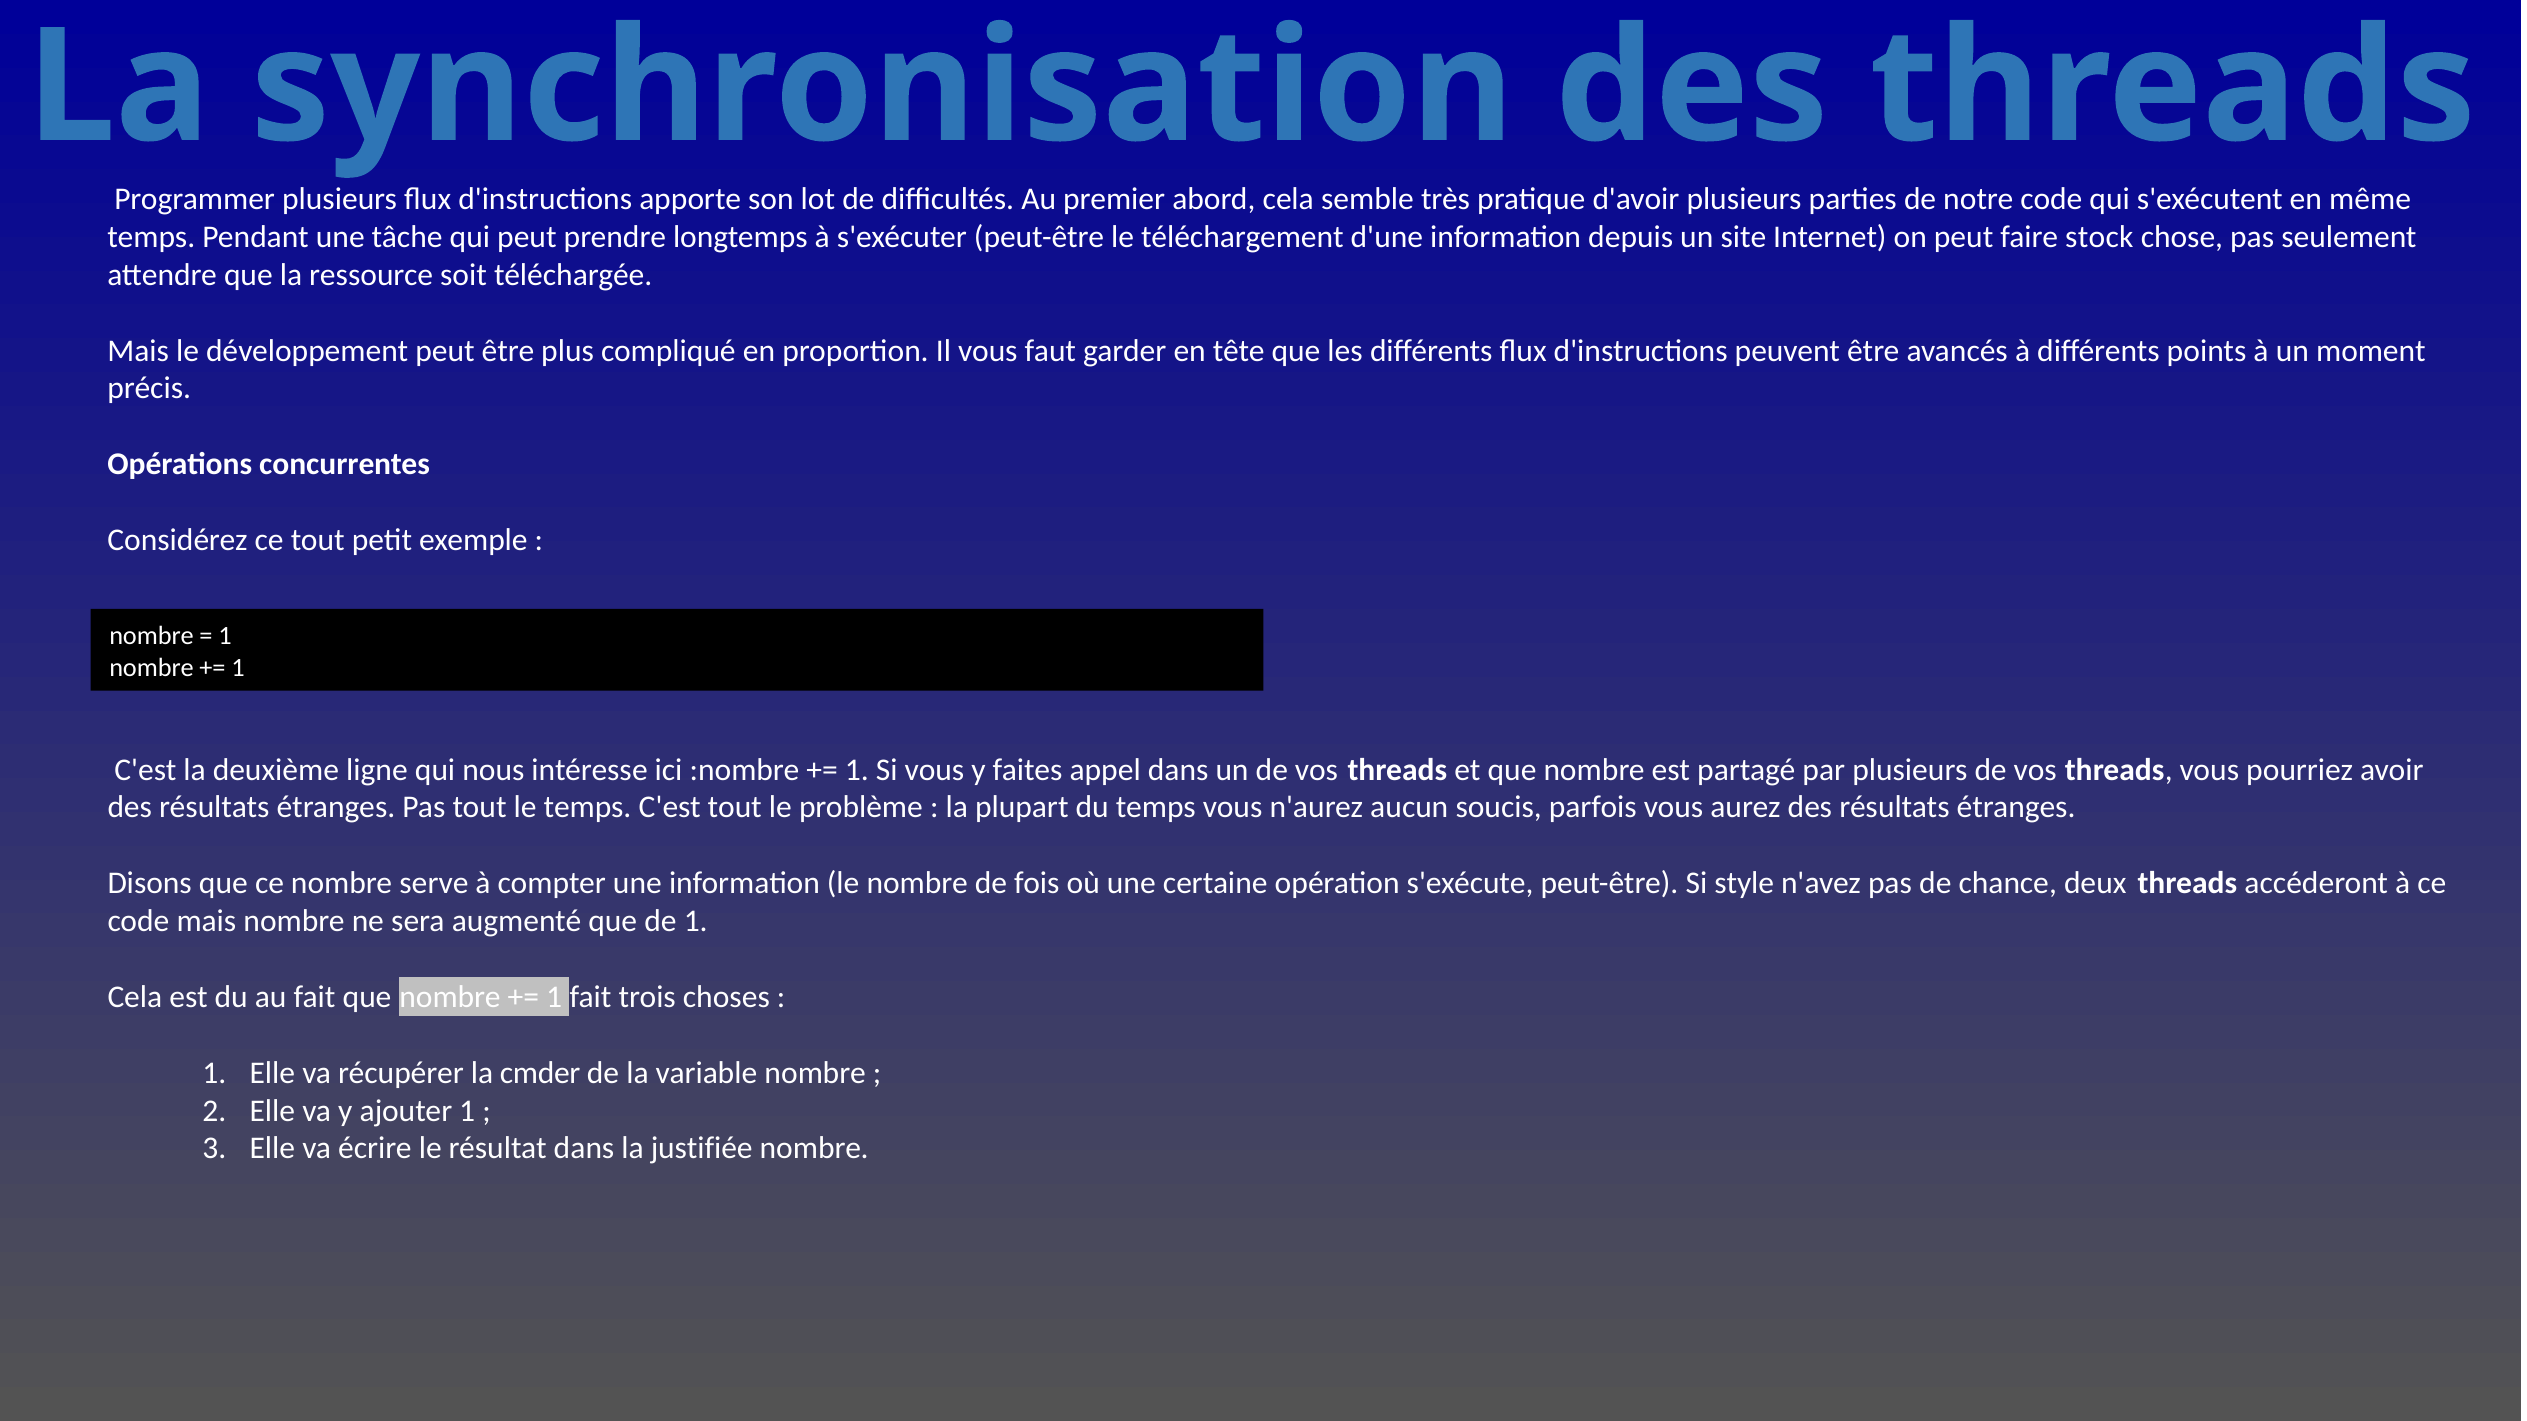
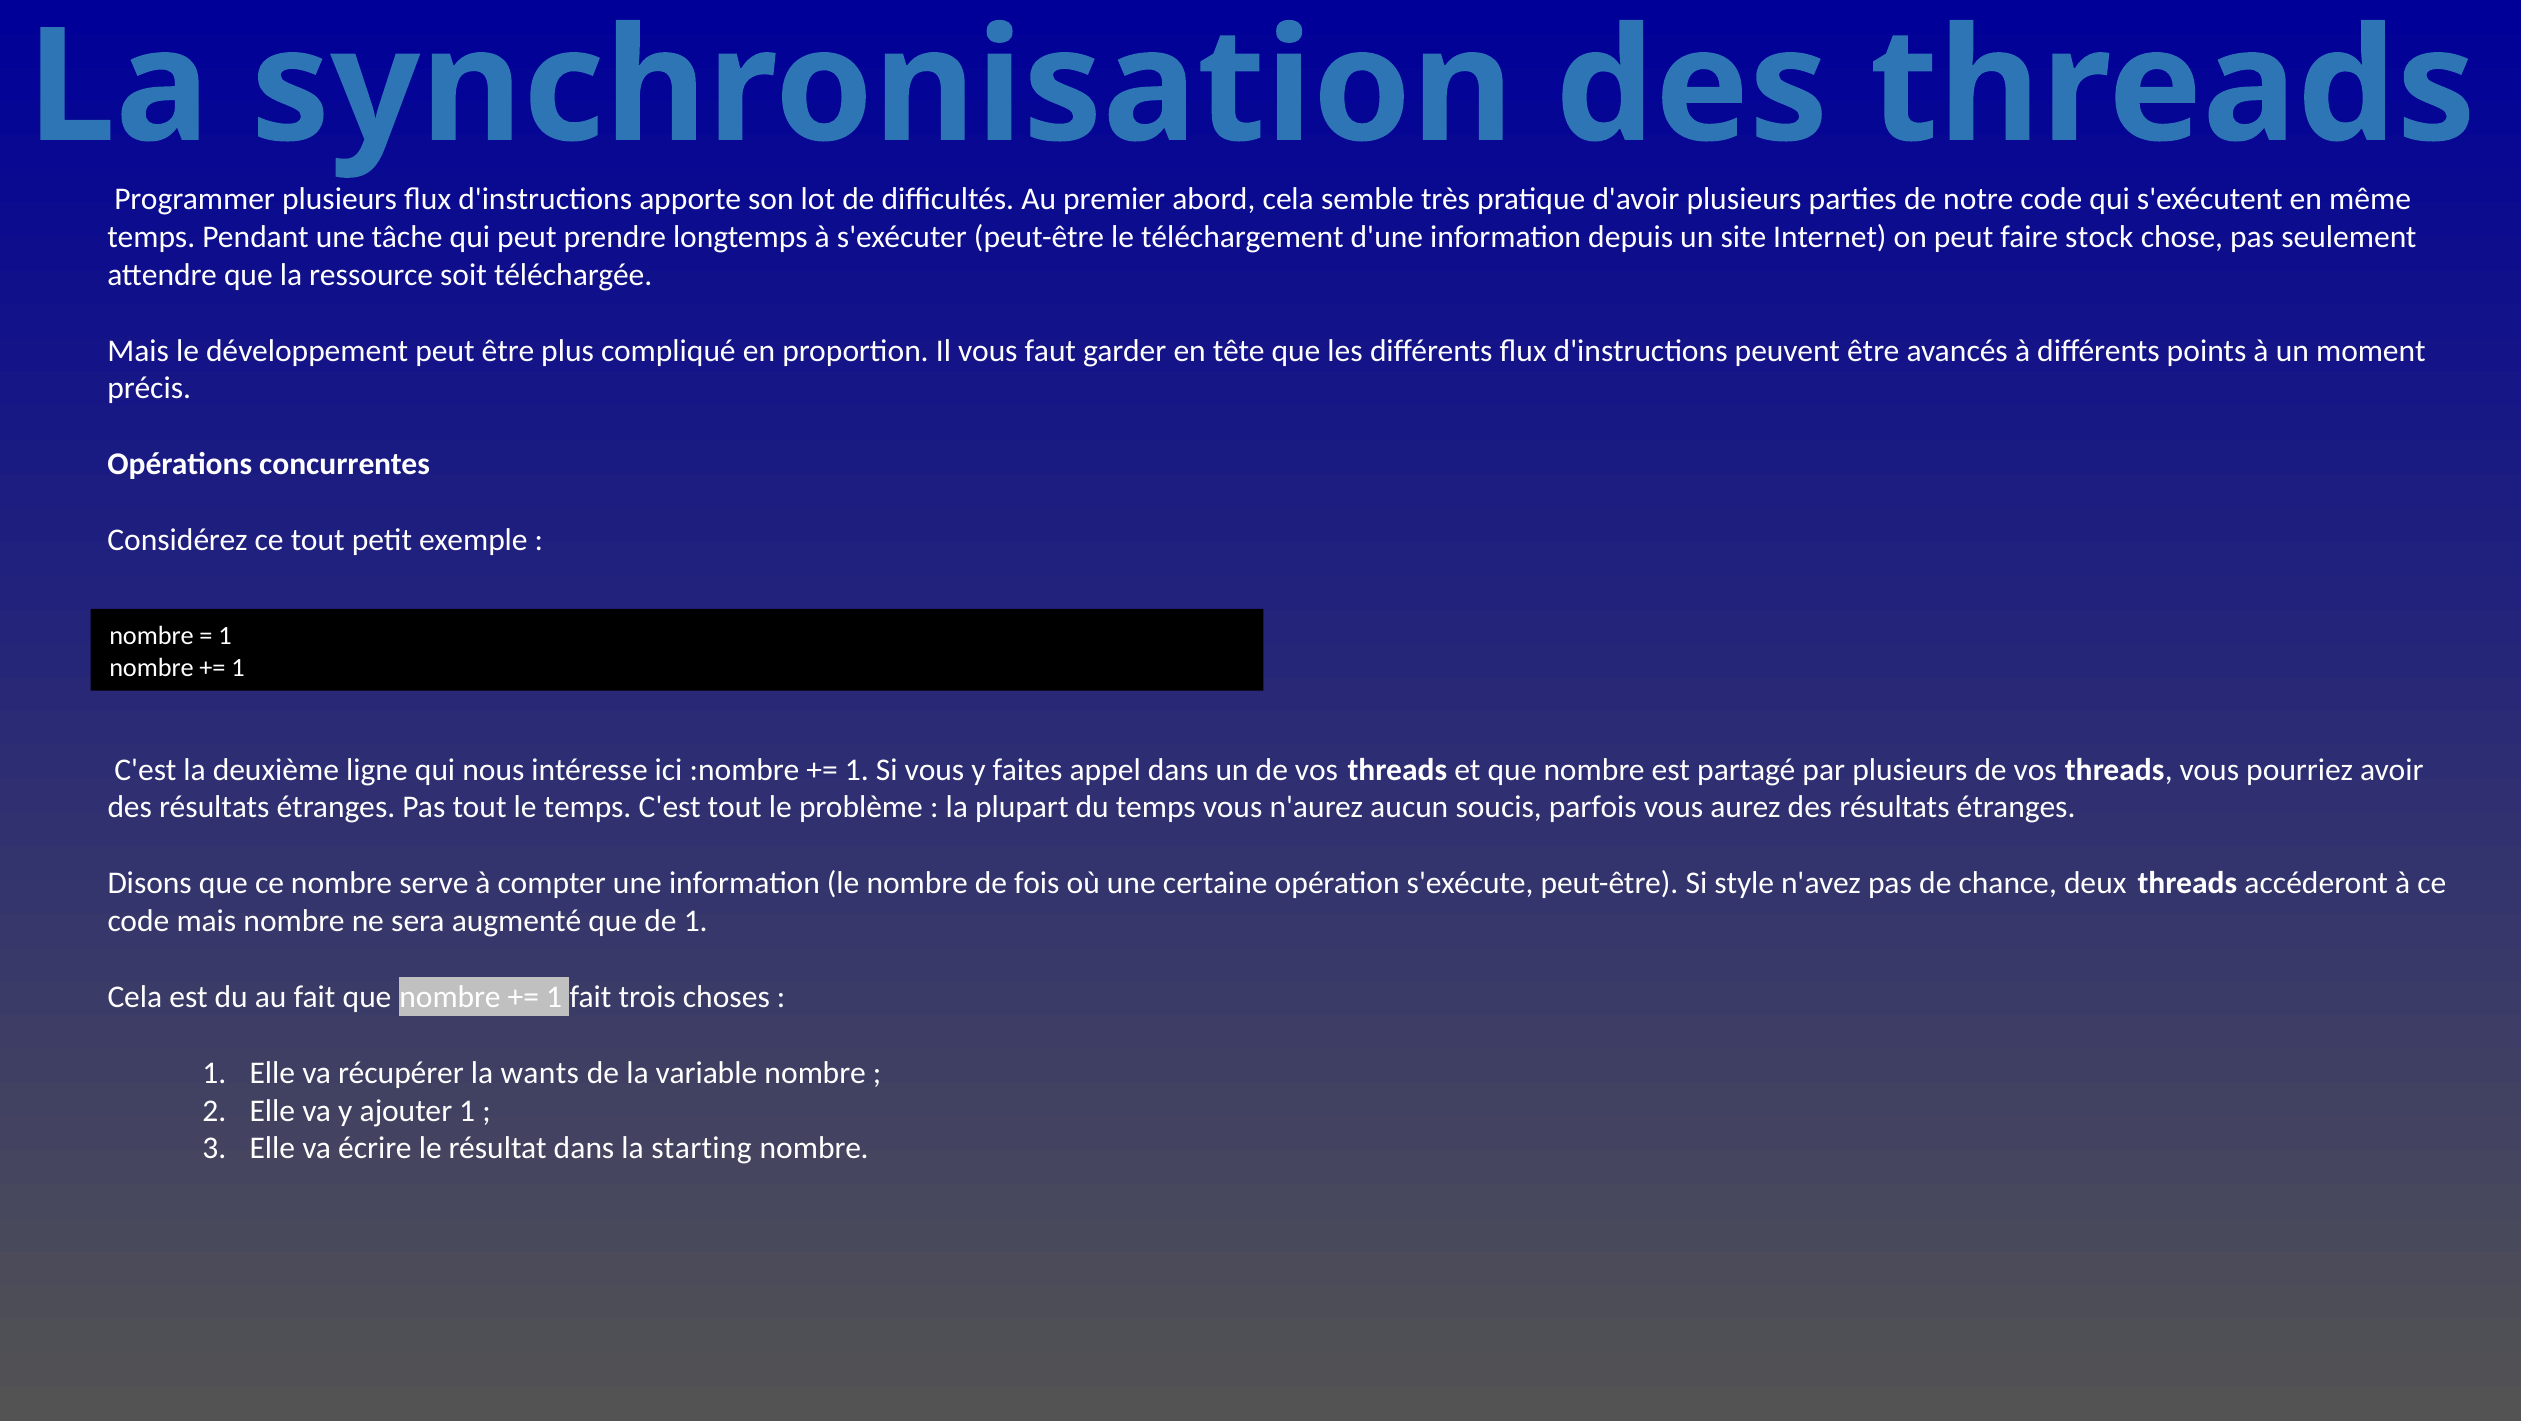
cmder: cmder -> wants (540, 1073)
justifiée: justifiée -> starting (701, 1149)
